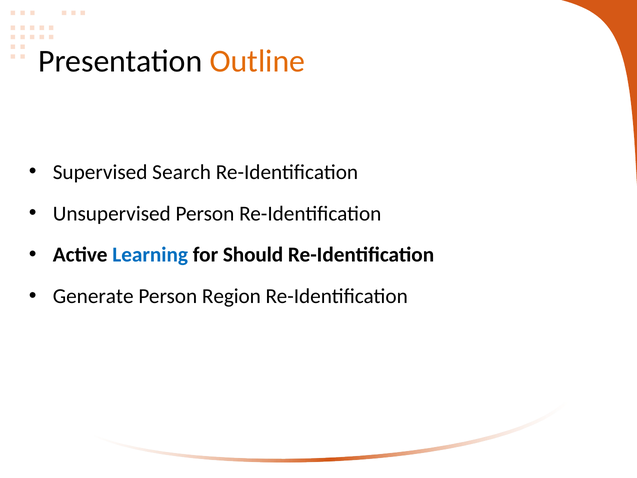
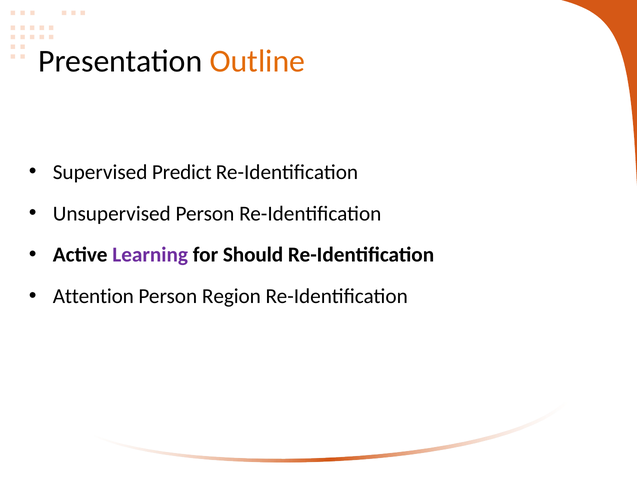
Search: Search -> Predict (182, 172)
Learning colour: blue -> purple (150, 255)
Generate: Generate -> Attention (93, 296)
